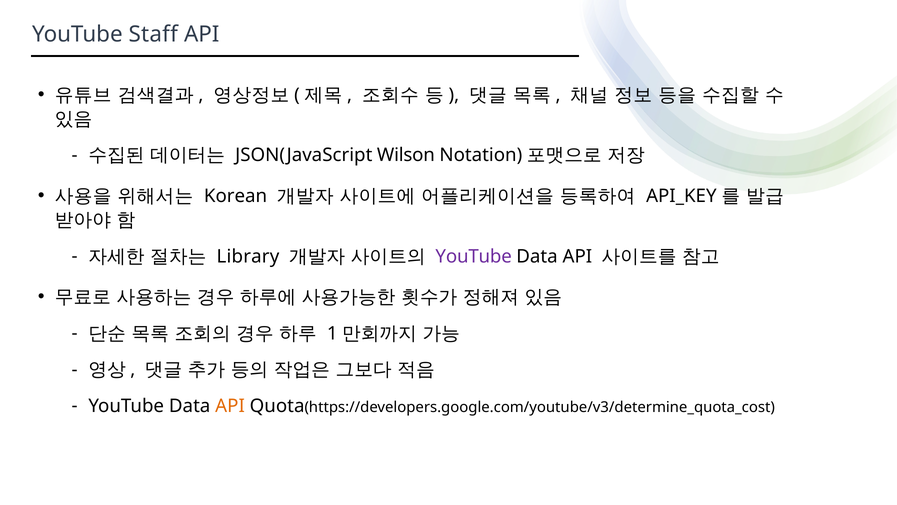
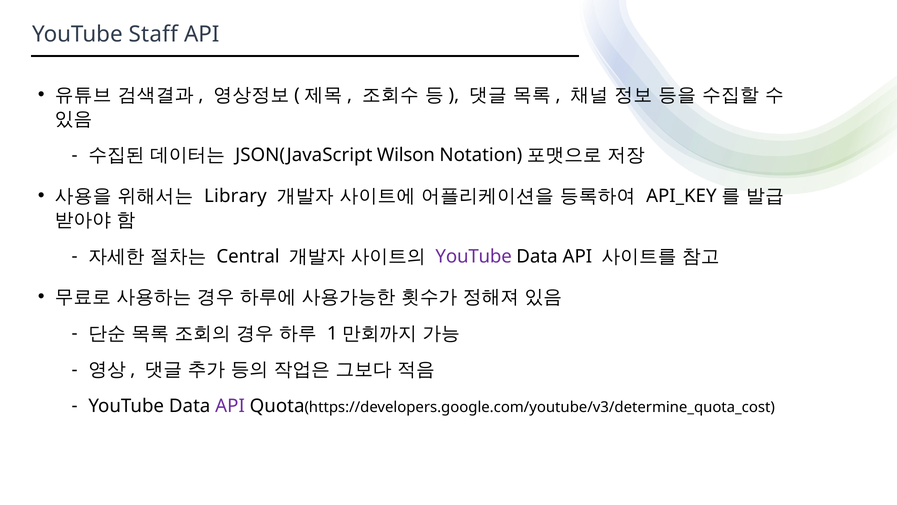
Korean: Korean -> Library (235, 196)
Library: Library -> Central (248, 256)
API colour: orange -> purple (230, 405)
